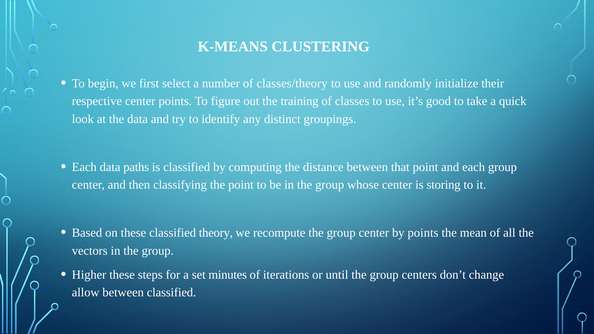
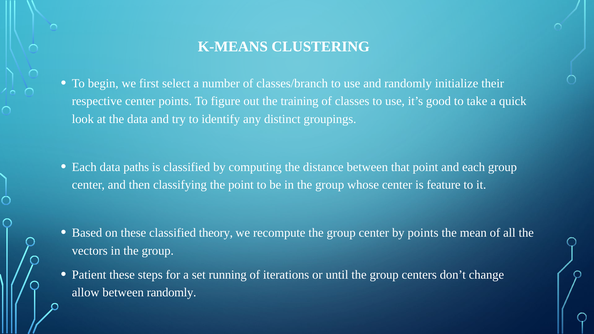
classes/theory: classes/theory -> classes/branch (292, 83)
storing: storing -> feature (444, 185)
Higher: Higher -> Patient (89, 275)
minutes: minutes -> running (228, 275)
between classified: classified -> randomly (172, 293)
